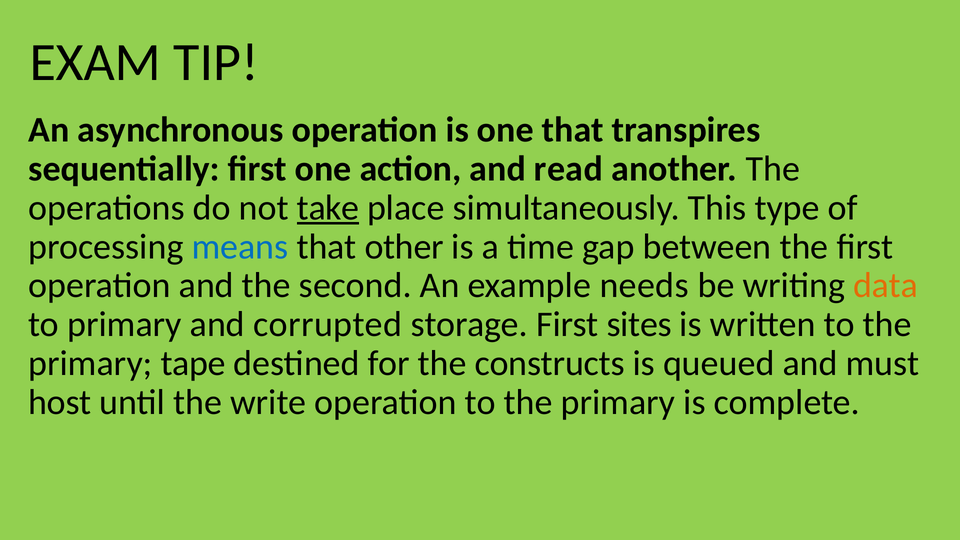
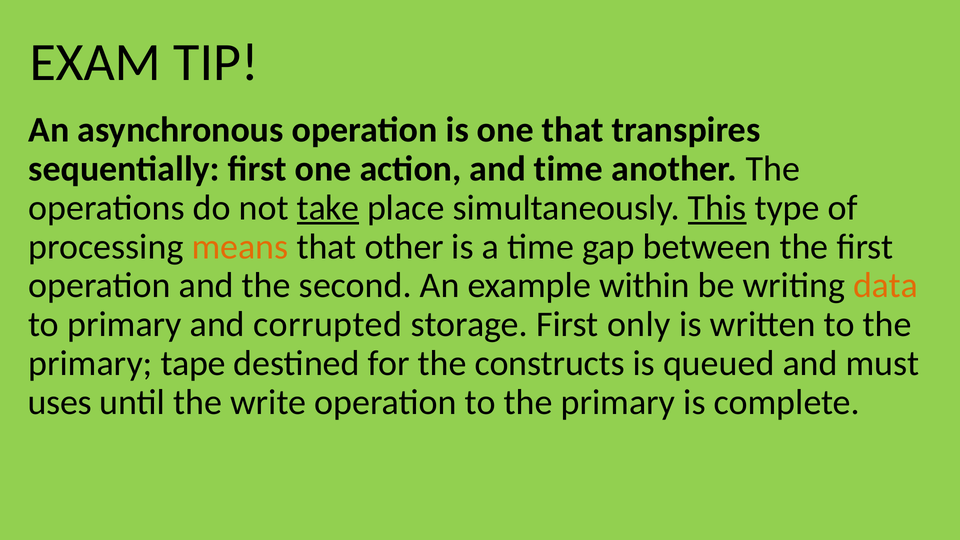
and read: read -> time (568, 169)
This underline: none -> present (717, 208)
means colour: blue -> orange (240, 247)
needs: needs -> within (644, 286)
sites: sites -> only (639, 324)
host: host -> uses (60, 402)
